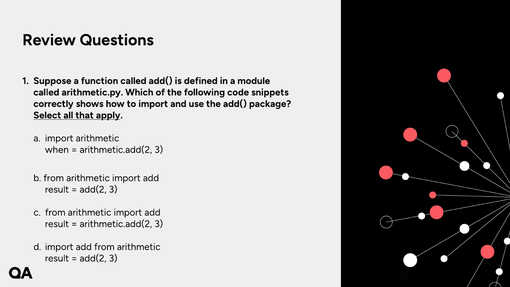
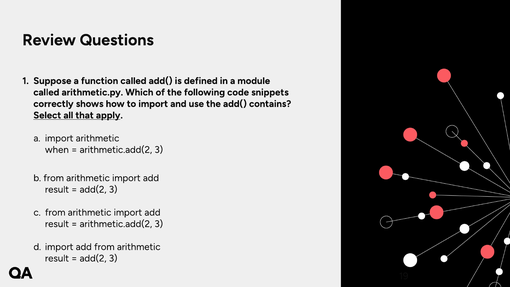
package: package -> contains (270, 104)
